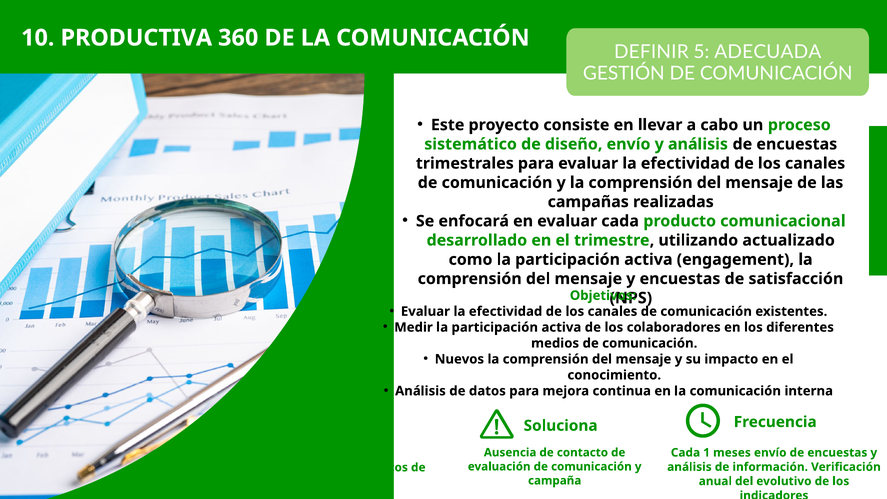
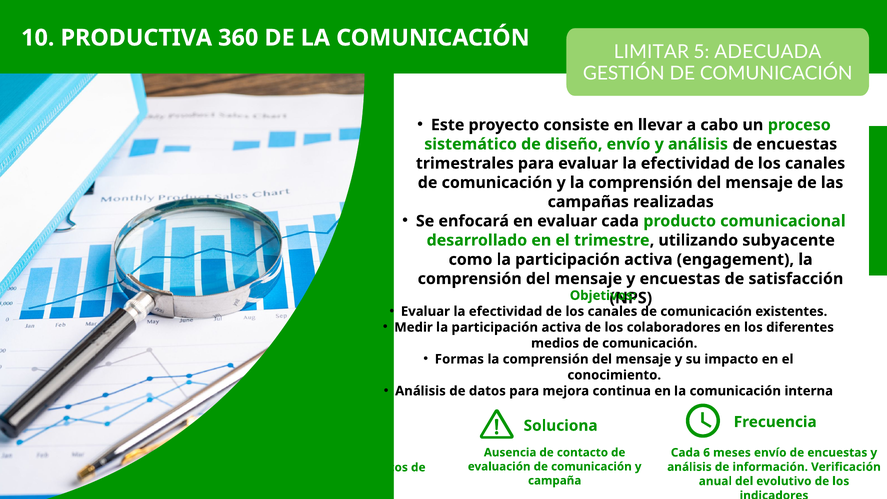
DEFINIR: DEFINIR -> LIMITAR (651, 52)
actualizado: actualizado -> subyacente (789, 240)
Nuevos: Nuevos -> Formas (459, 359)
1: 1 -> 6 (707, 453)
